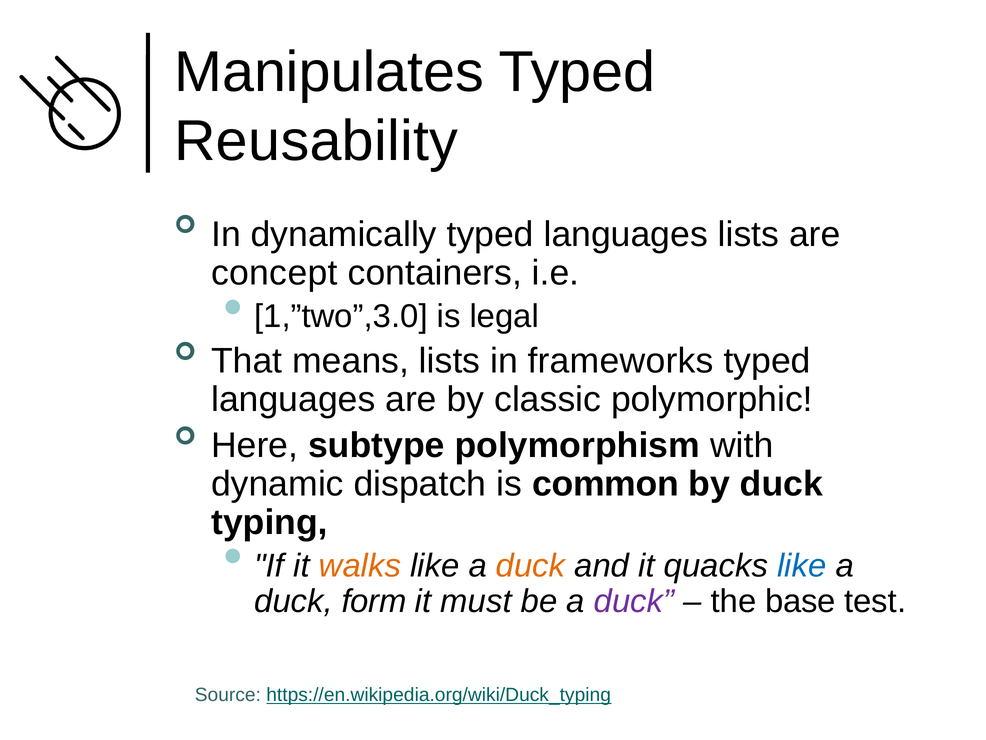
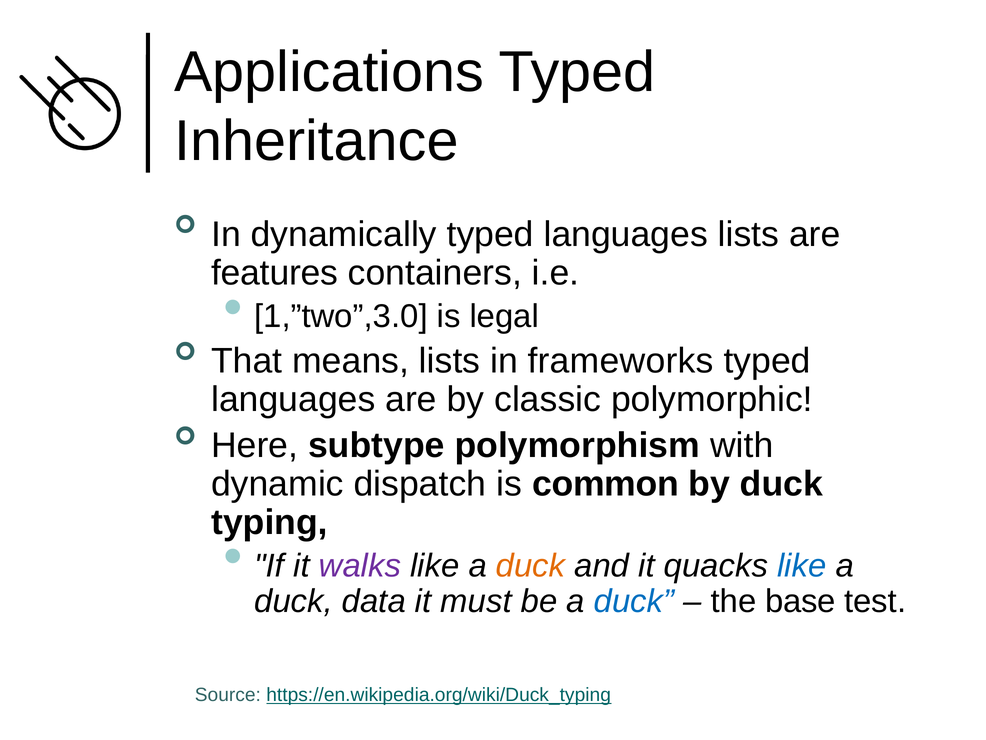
Manipulates: Manipulates -> Applications (329, 72)
Reusability: Reusability -> Inheritance (316, 141)
concept: concept -> features (275, 273)
walks colour: orange -> purple (360, 565)
form: form -> data (374, 601)
duck colour: purple -> blue (634, 601)
